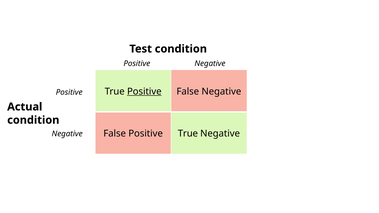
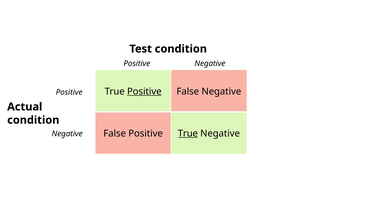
True underline: none -> present (188, 134)
